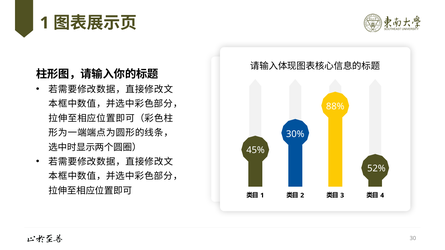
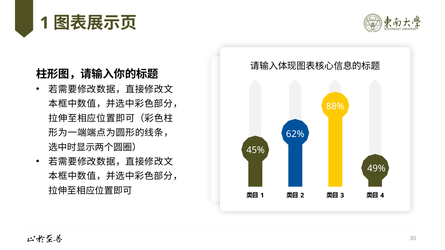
30%: 30% -> 62% (295, 134)
52%: 52% -> 49% (376, 169)
